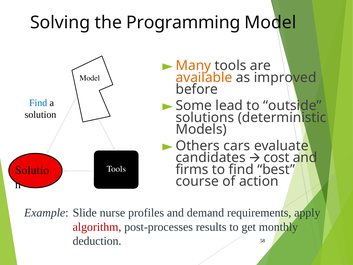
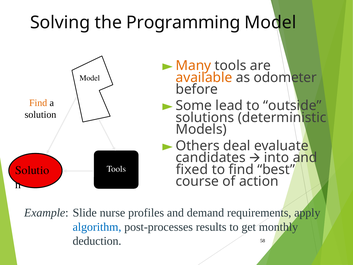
improved: improved -> odometer (285, 77)
Find colour: blue -> orange (38, 103)
cars: cars -> deal (237, 146)
cost: cost -> into (277, 157)
firms: firms -> fixed (192, 169)
algorithm colour: red -> blue (97, 227)
